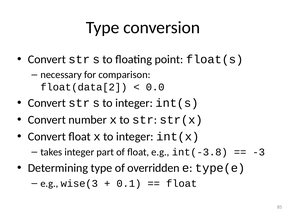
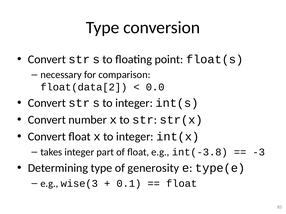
overridden: overridden -> generosity (153, 168)
